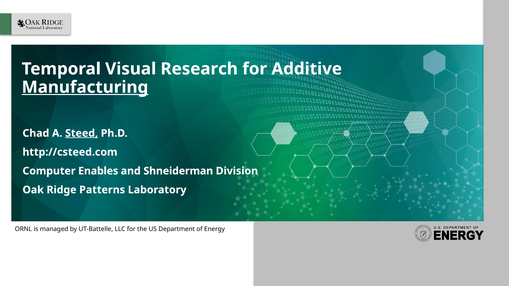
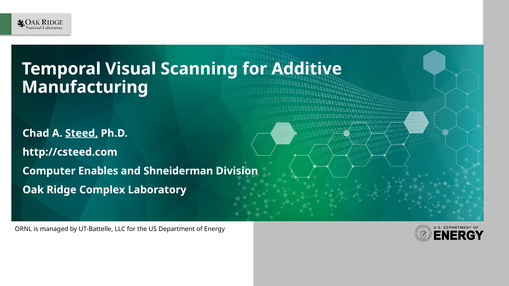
Research: Research -> Scanning (199, 69)
Manufacturing underline: present -> none (85, 87)
Patterns: Patterns -> Complex (102, 190)
